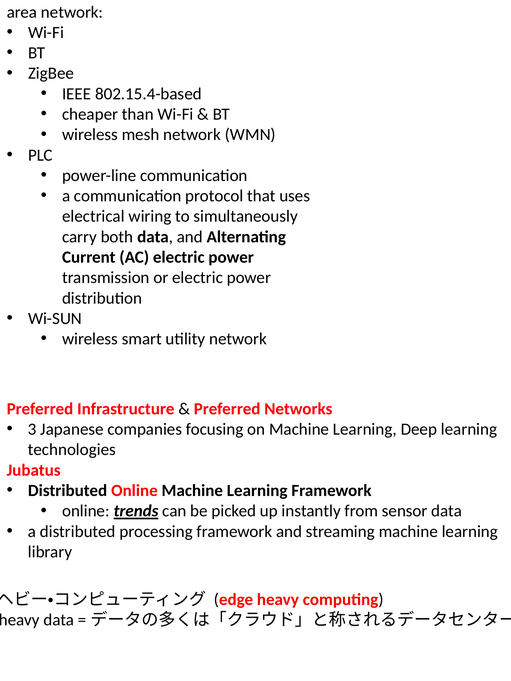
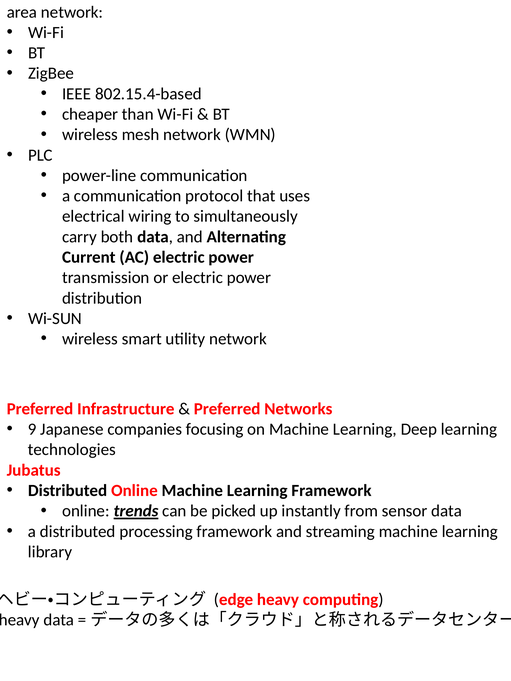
3: 3 -> 9 (32, 429)
